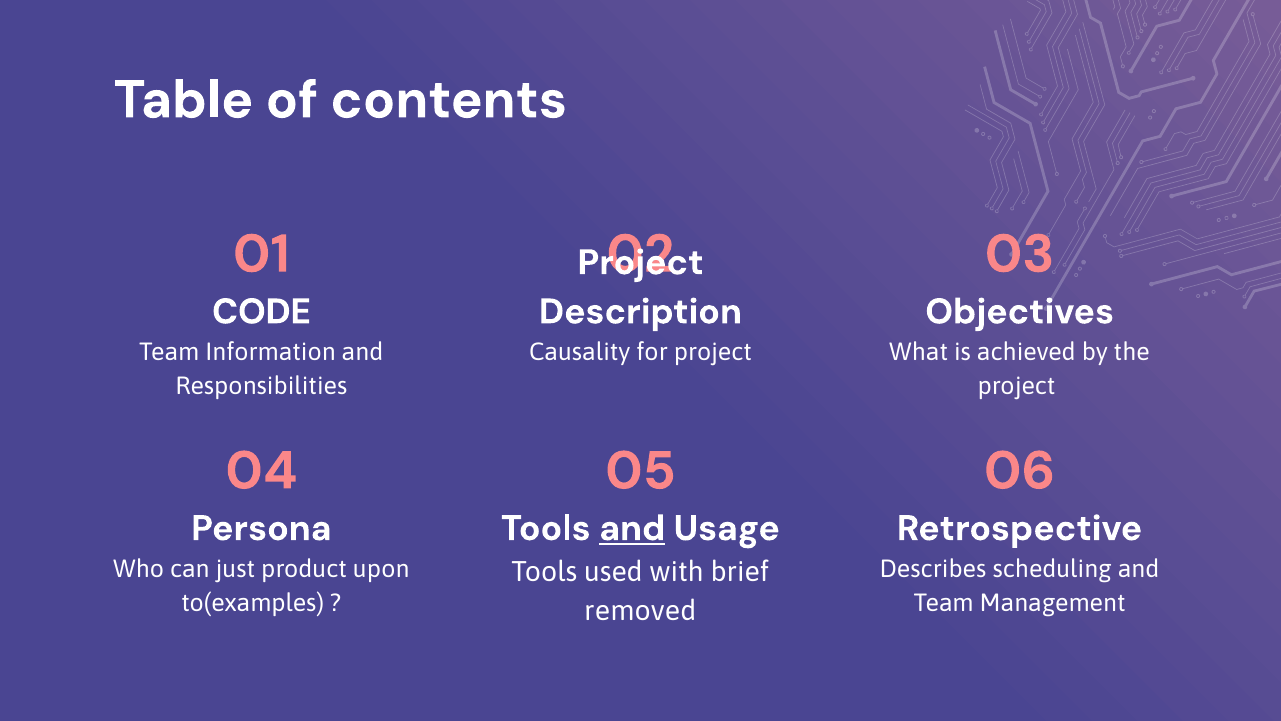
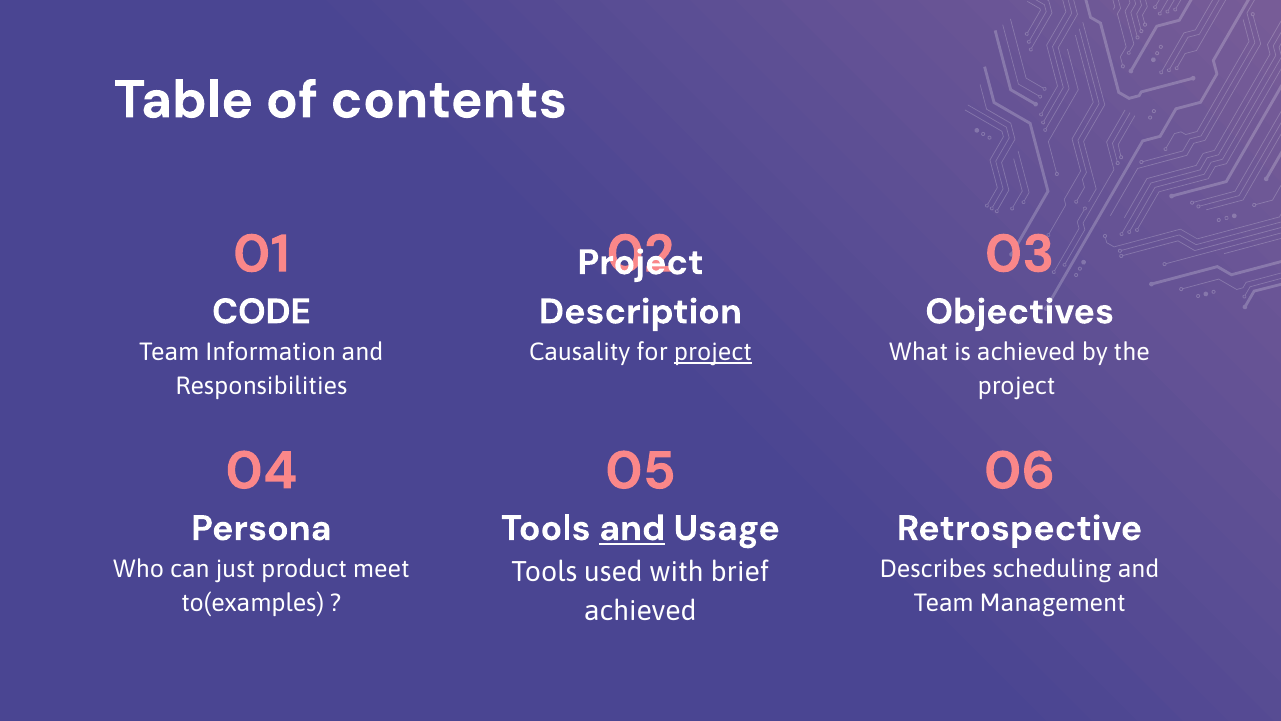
project underline: none -> present (713, 352)
upon: upon -> meet (381, 568)
removed: removed -> achieved (640, 611)
